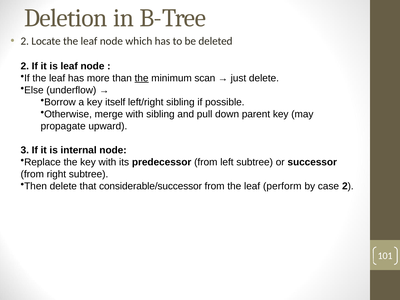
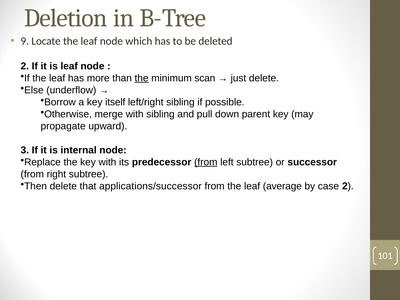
2: 2 -> 9 (25, 41)
from underline: none -> present (206, 162)
considerable/successor: considerable/successor -> applications/successor (150, 186)
perform: perform -> average (282, 186)
